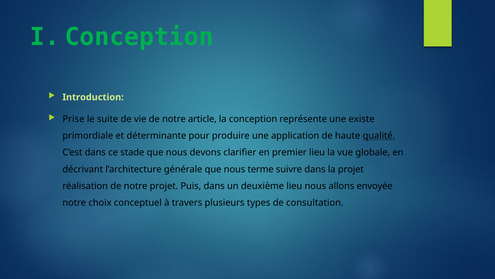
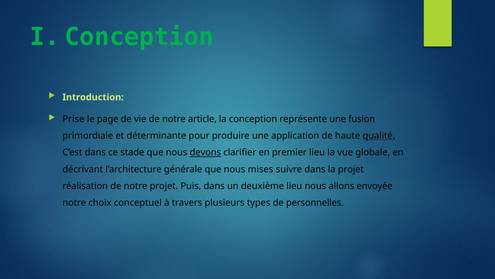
suite: suite -> page (108, 119)
existe: existe -> fusion (362, 119)
devons underline: none -> present (205, 152)
terme: terme -> mises (261, 169)
consultation: consultation -> personnelles (315, 202)
